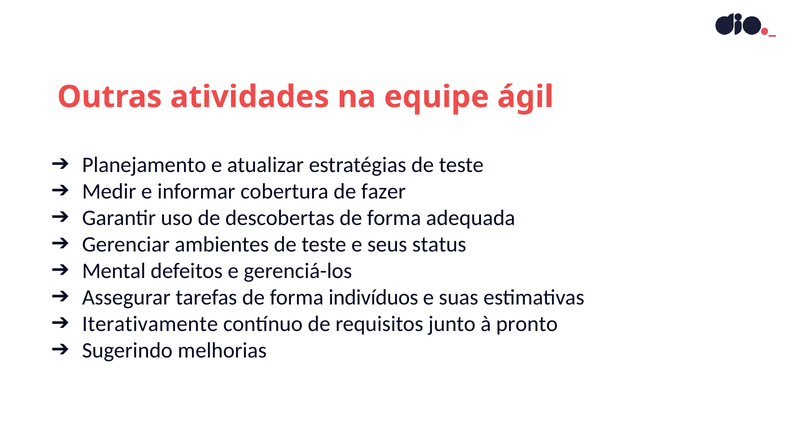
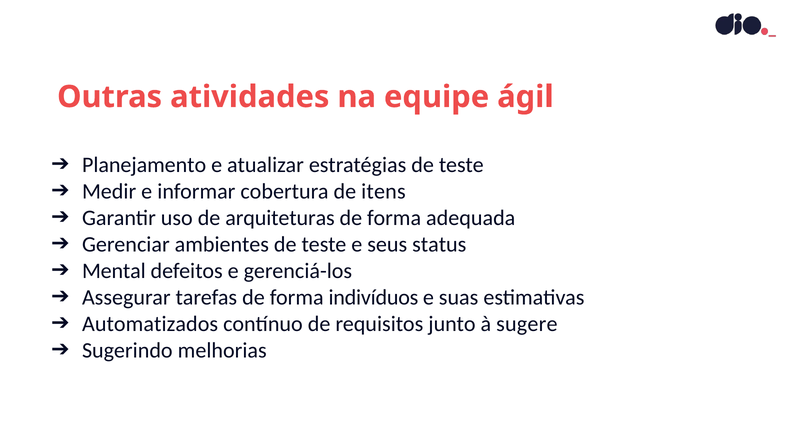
fazer: fazer -> itens (383, 192)
descobertas: descobertas -> arquiteturas (280, 218)
Iterativamente: Iterativamente -> Automatizados (150, 324)
pronto: pronto -> sugere (527, 324)
